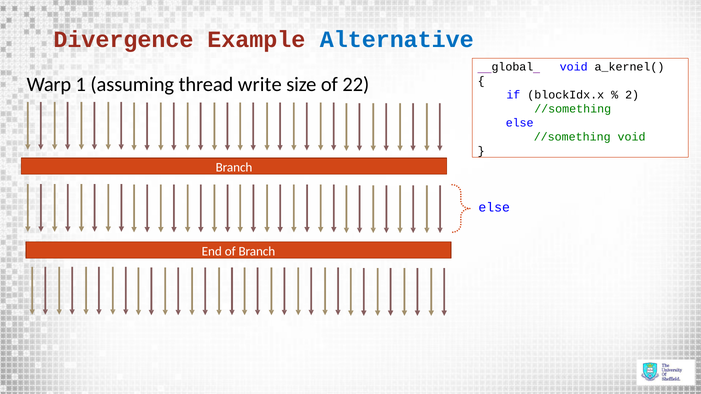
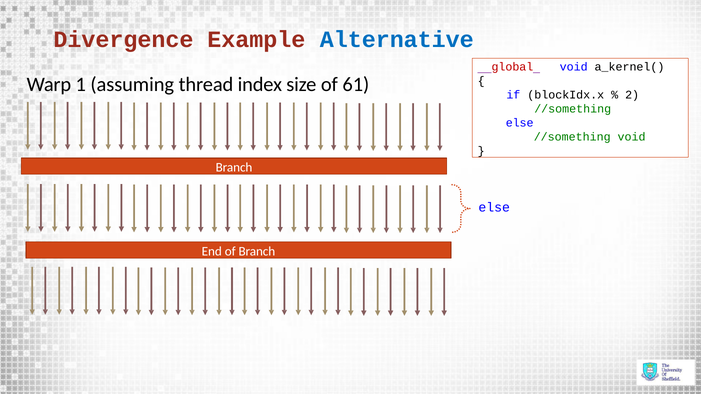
global colour: black -> red (512, 67)
write: write -> index (260, 85)
22: 22 -> 61 (356, 85)
